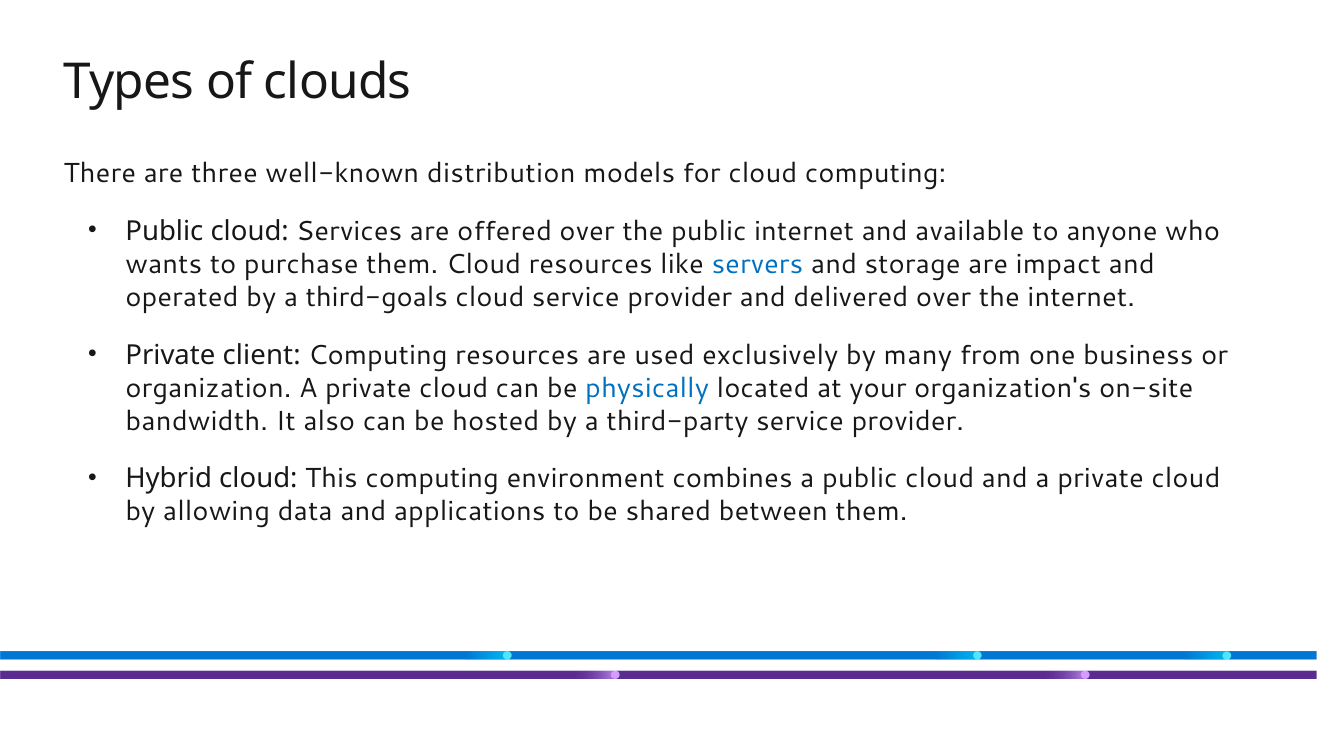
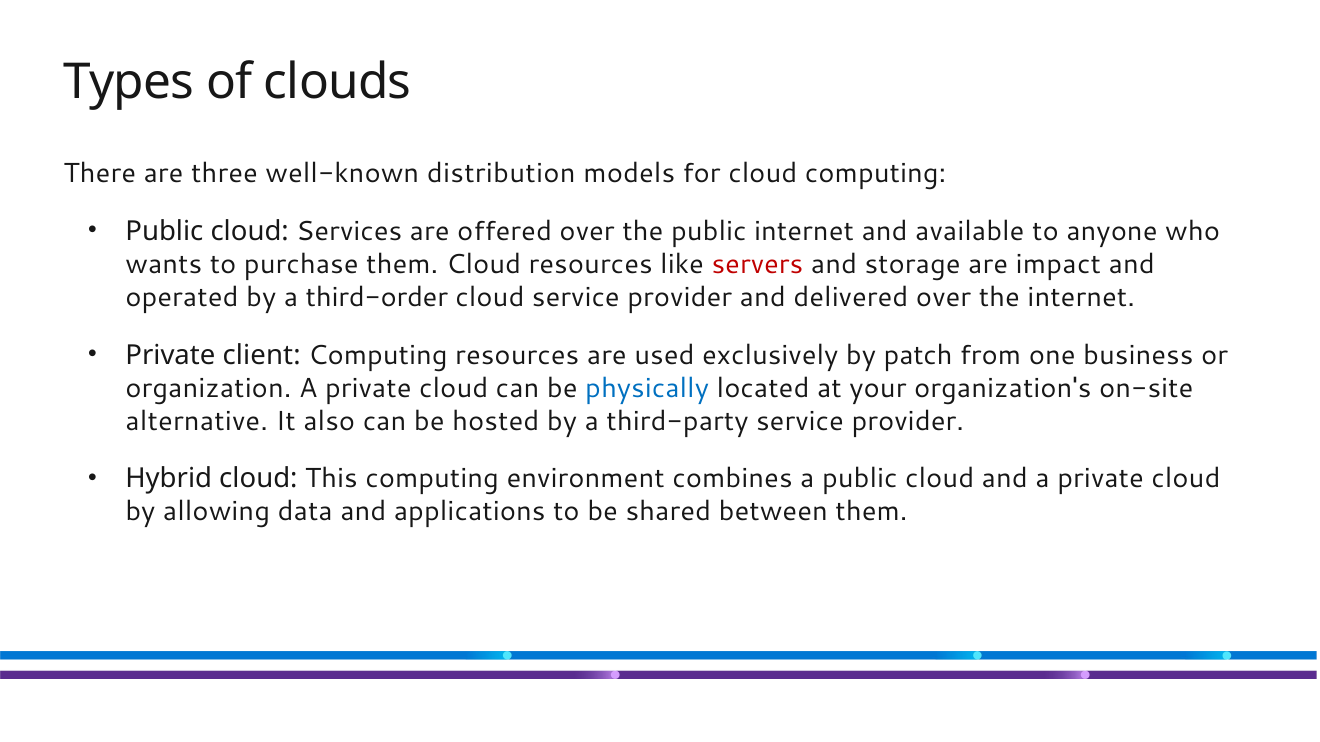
servers colour: blue -> red (757, 265)
third-goals: third-goals -> third-order (377, 298)
many: many -> patch (918, 355)
bandwidth: bandwidth -> alternative (197, 421)
